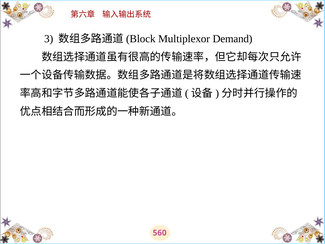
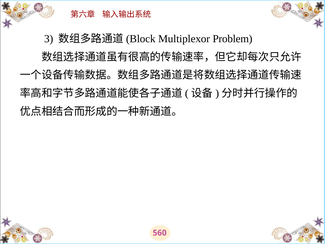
Demand: Demand -> Problem (233, 39)
